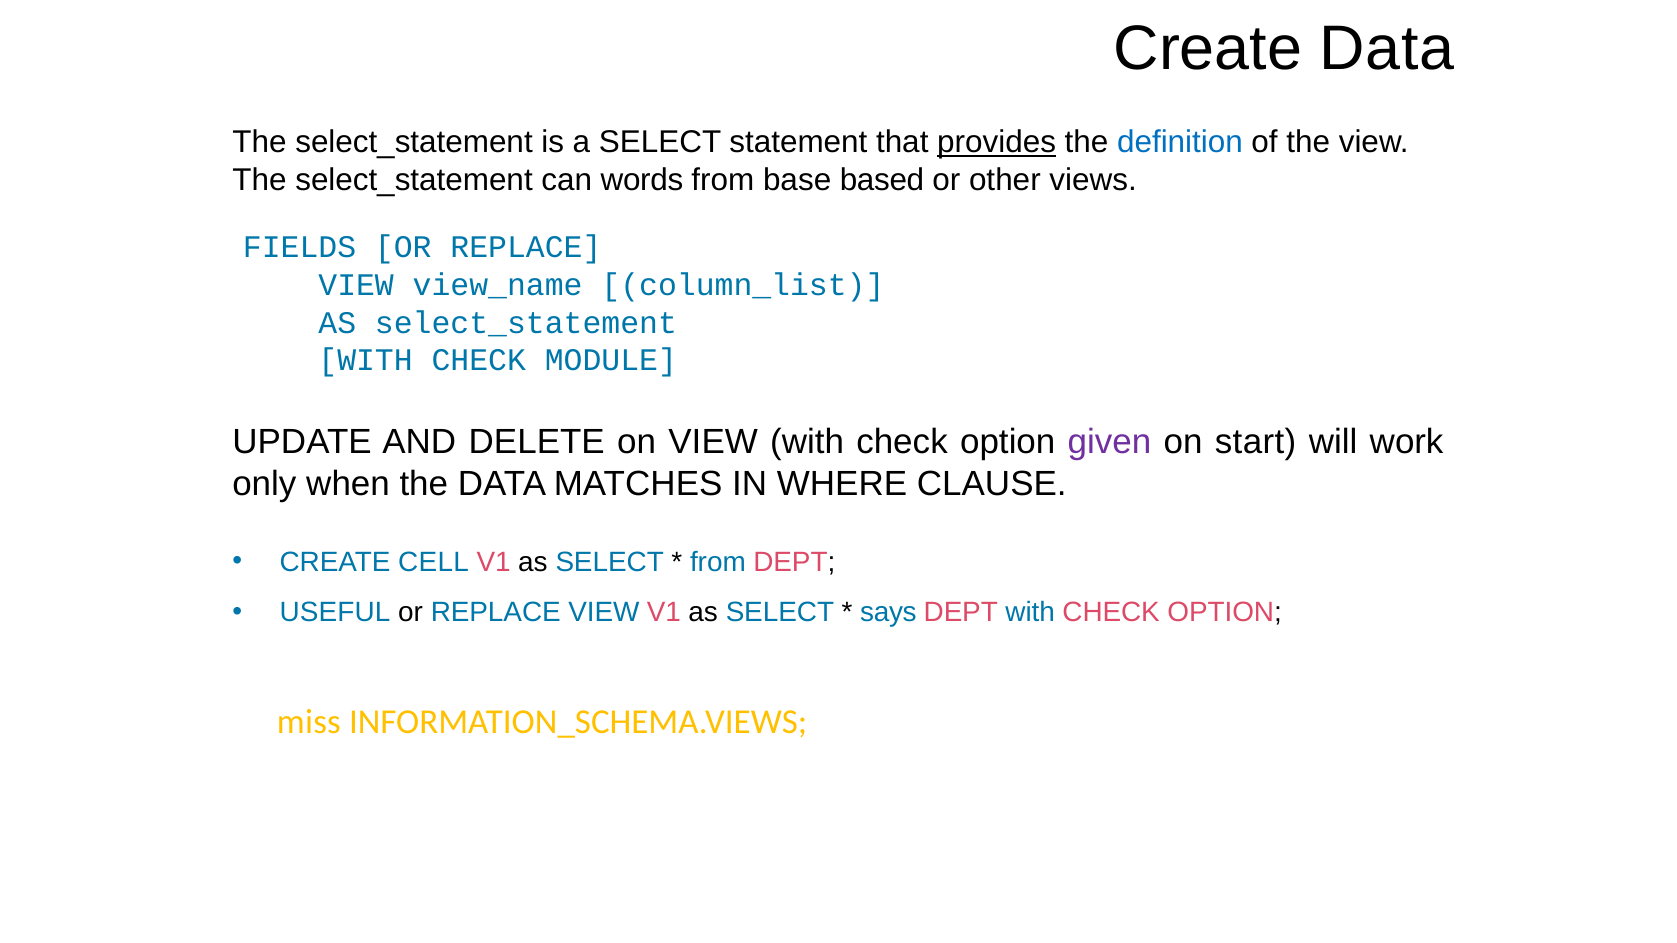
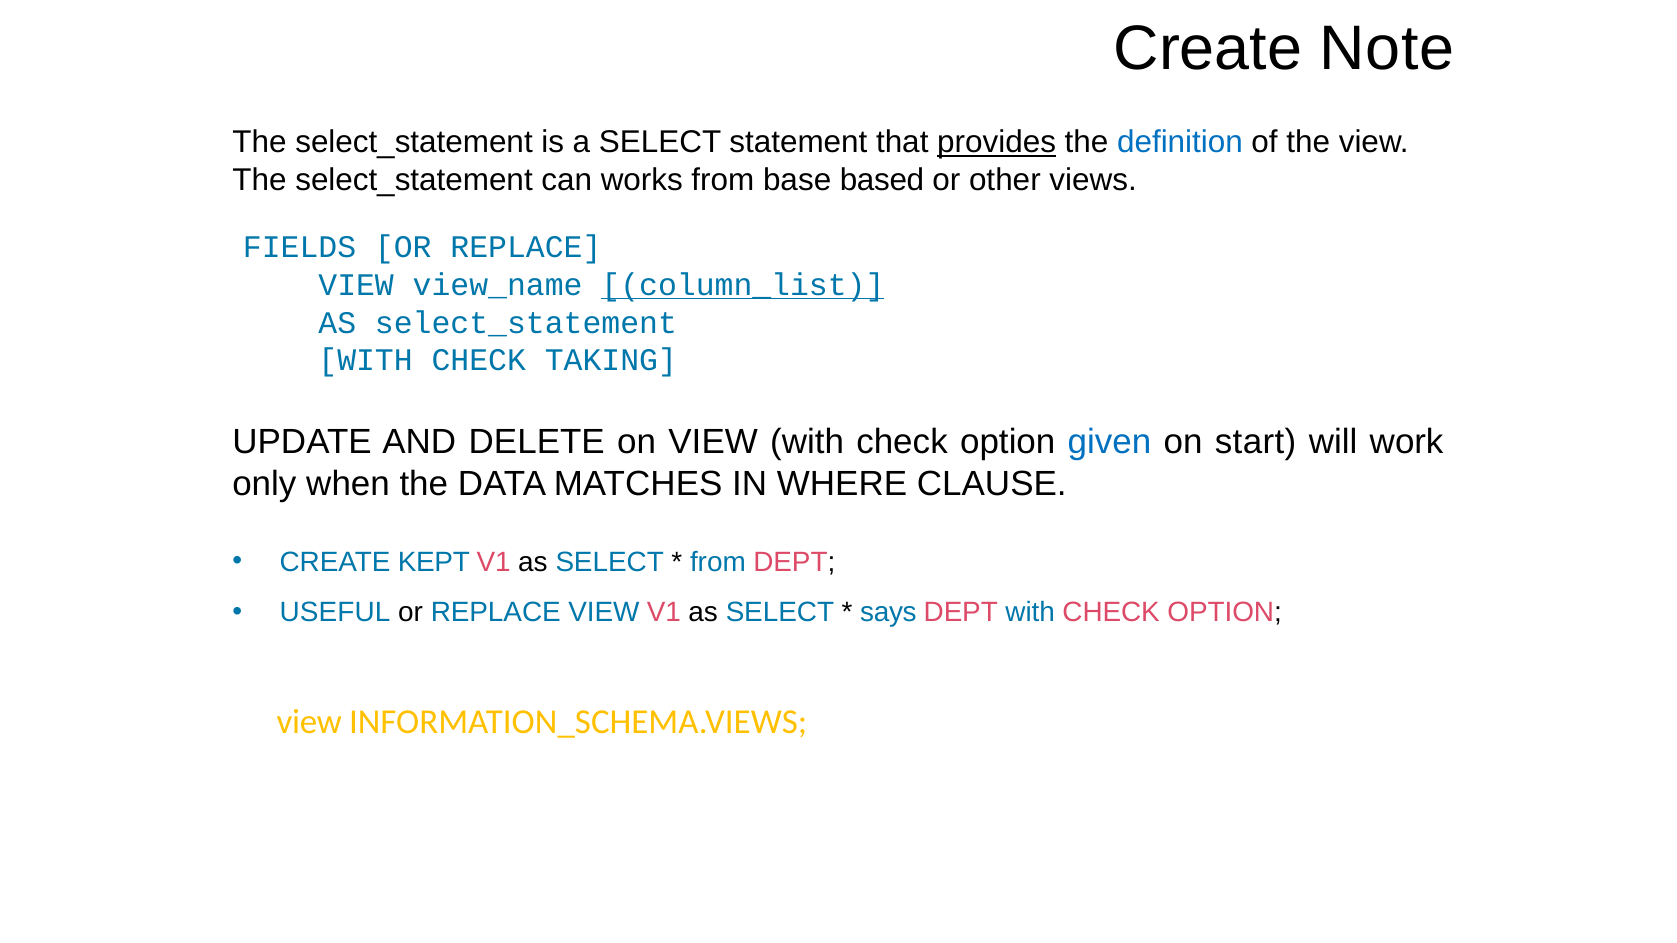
Create Data: Data -> Note (1387, 48)
words: words -> works (642, 180)
column_list underline: none -> present (743, 285)
MODULE: MODULE -> TAKING (611, 361)
given colour: purple -> blue (1109, 442)
CELL: CELL -> KEPT (434, 563)
miss: miss -> view (309, 722)
